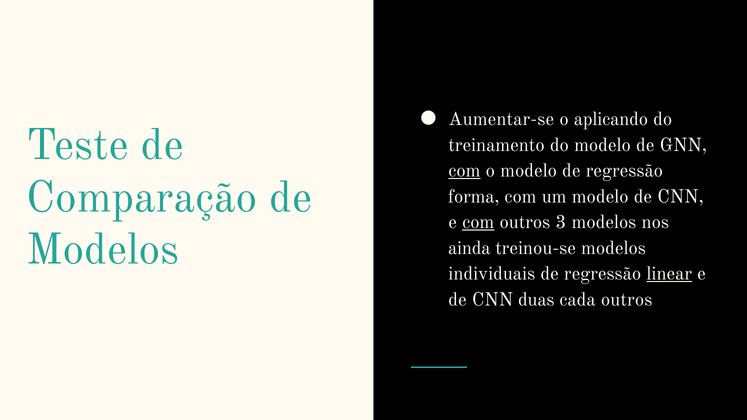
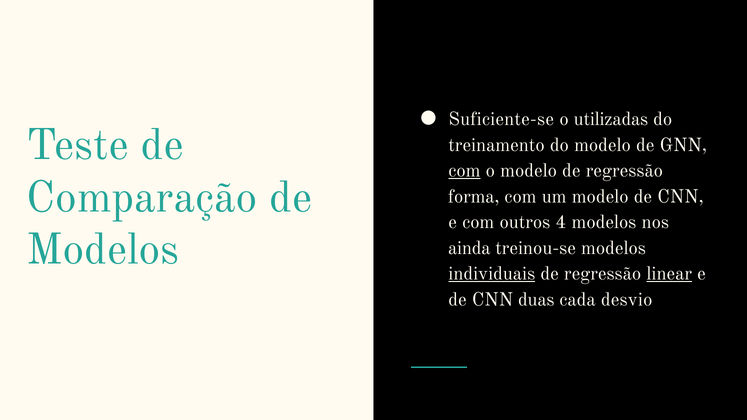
Aumentar-se: Aumentar-se -> Suficiente-se (501, 119)
aplicando: aplicando -> utilizadas (611, 119)
com underline: present -> none (478, 222)
3: 3 -> 4 (561, 222)
individuais underline: none -> present (492, 274)
cada outros: outros -> desvio (627, 300)
